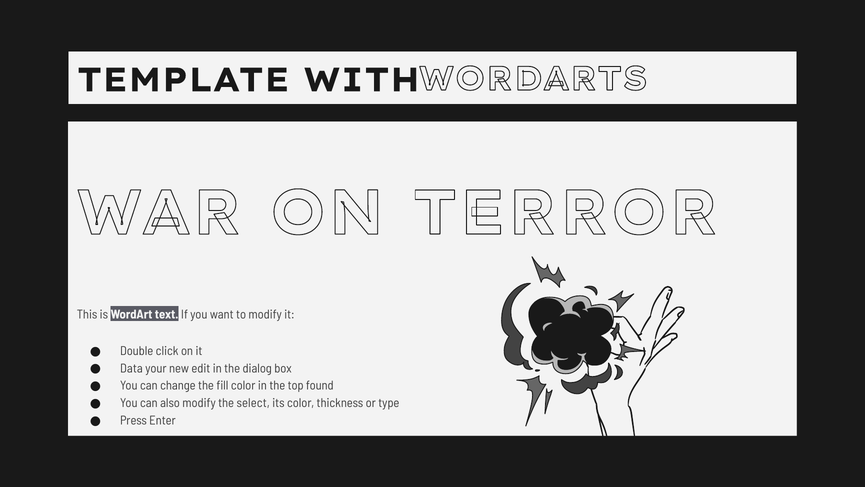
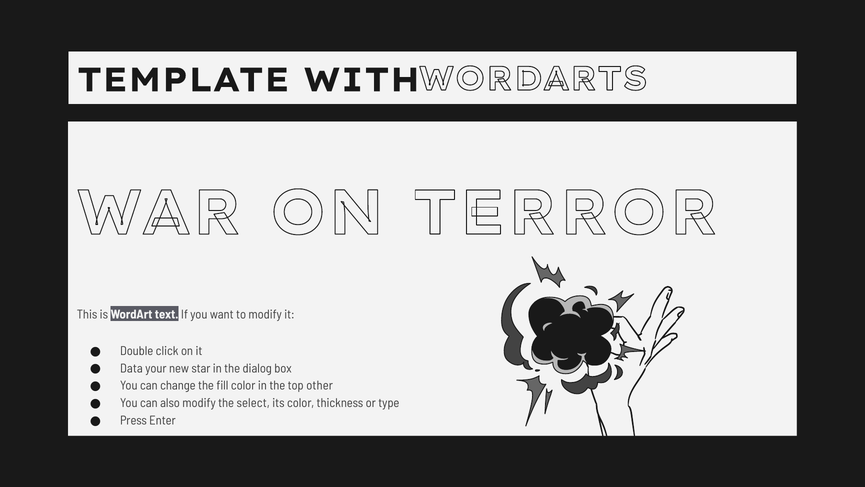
edit: edit -> star (201, 368)
found: found -> other (320, 385)
